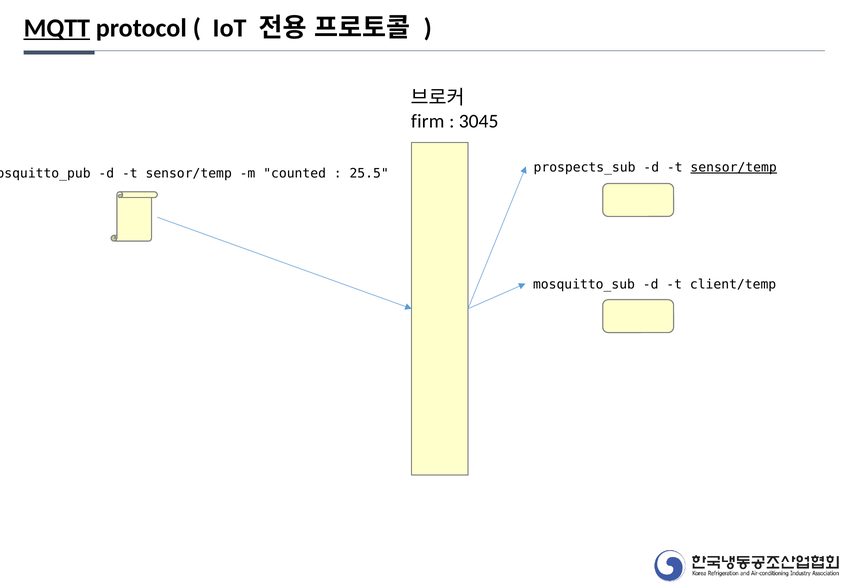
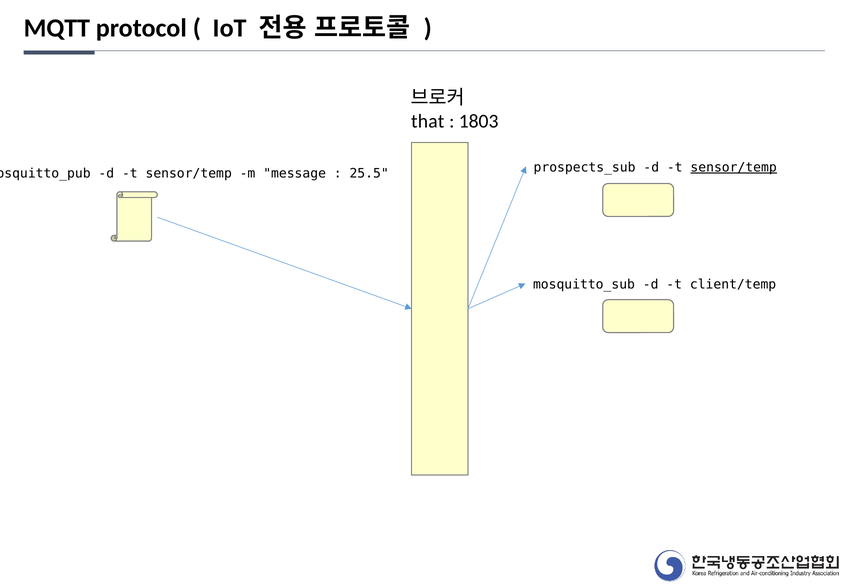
MQTT underline: present -> none (57, 28)
firm: firm -> that (428, 121)
3045: 3045 -> 1803 (479, 121)
counted: counted -> message (295, 174)
